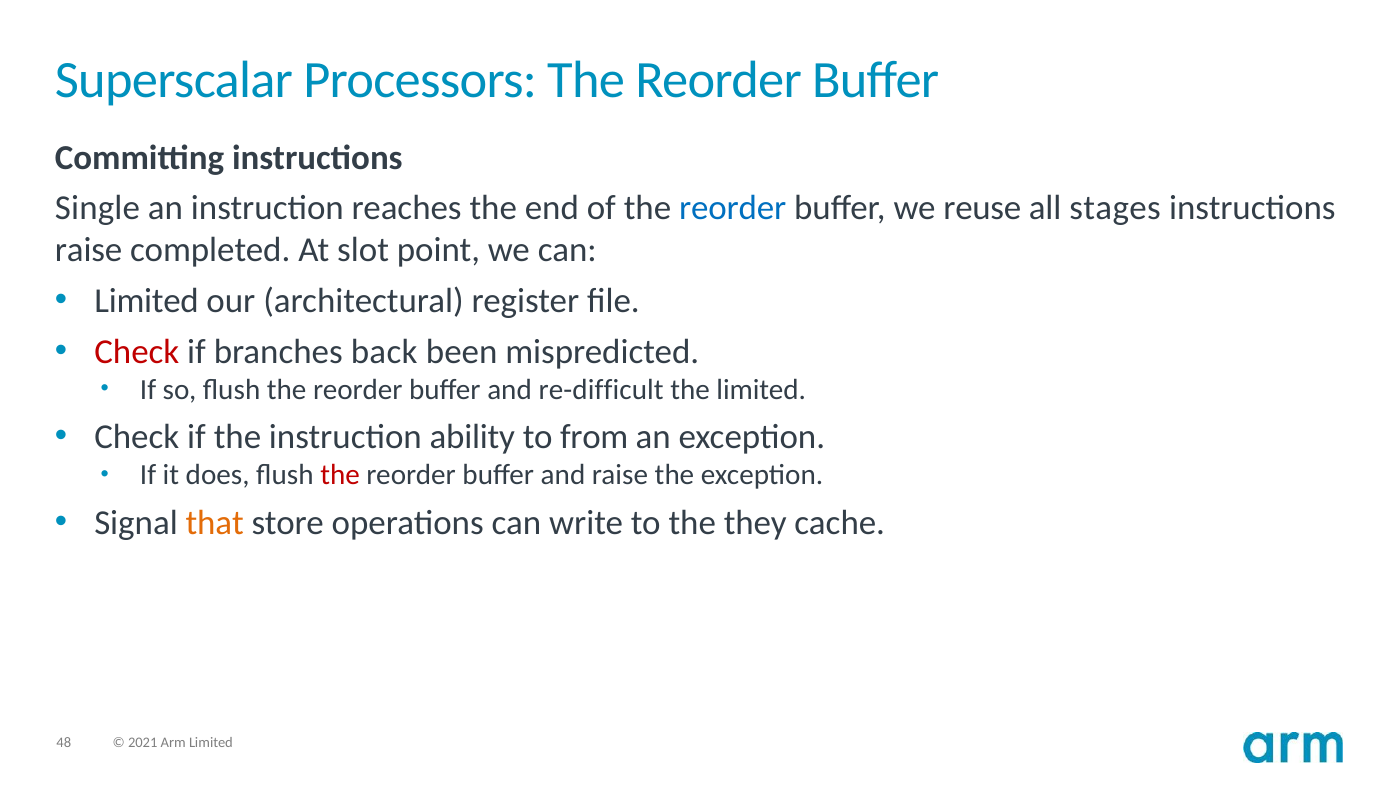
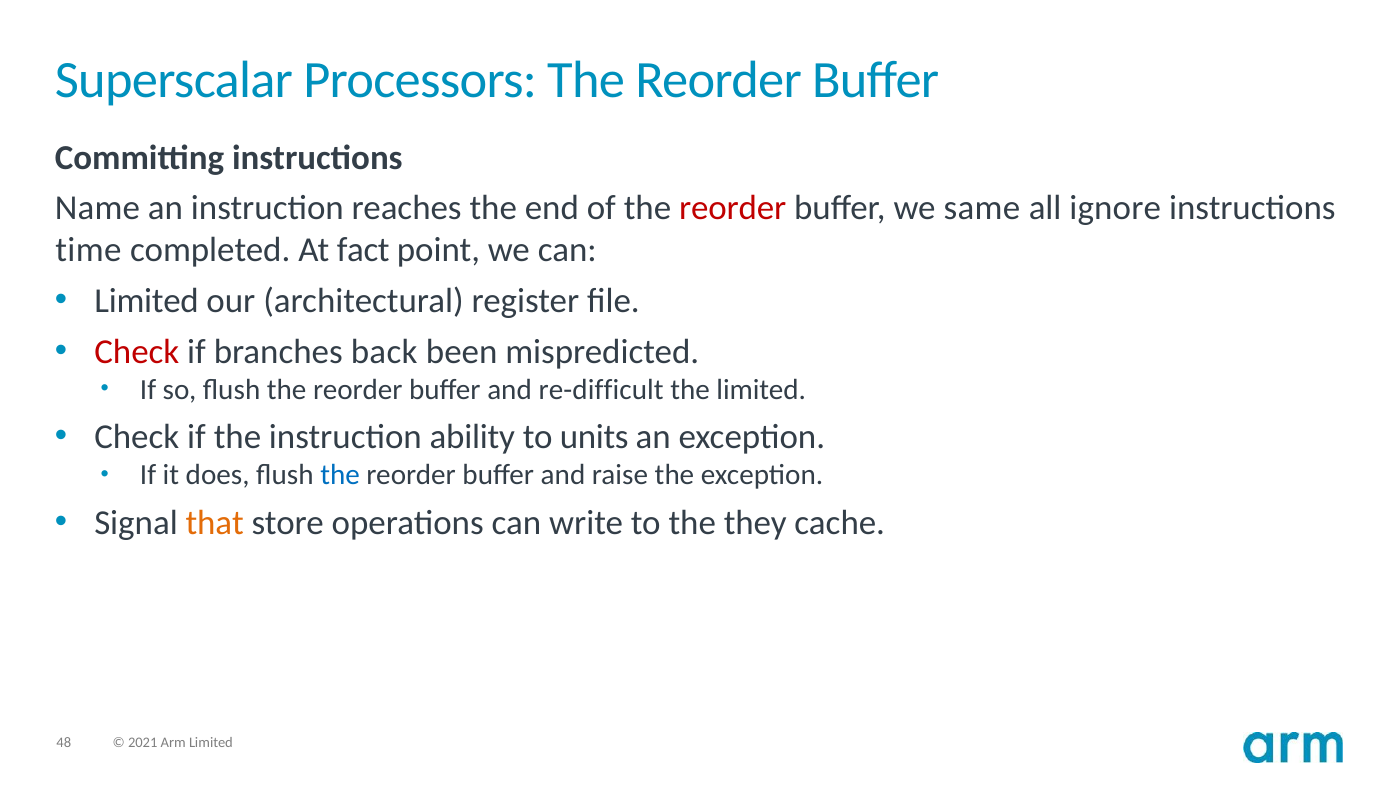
Single: Single -> Name (97, 208)
reorder colour: blue -> red (733, 208)
reuse: reuse -> same (982, 208)
stages: stages -> ignore (1115, 208)
raise: raise -> time (88, 250)
slot: slot -> fact (363, 250)
from: from -> units (594, 437)
the colour: red -> blue (340, 475)
